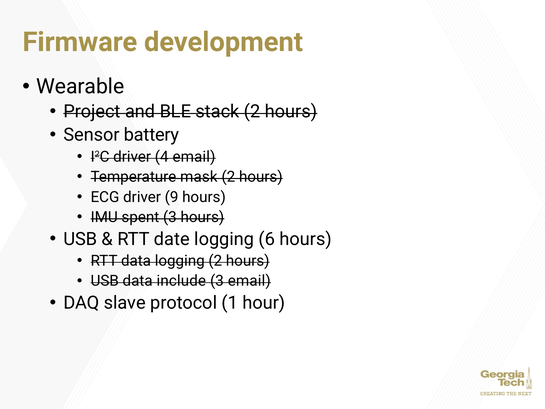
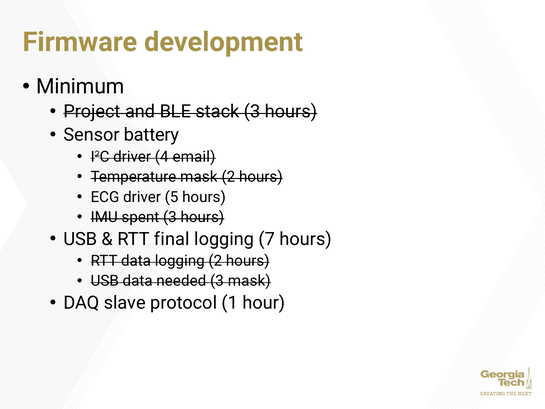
Wearable: Wearable -> Minimum (80, 86)
stack 2: 2 -> 3 (252, 111)
9: 9 -> 5 (172, 197)
date: date -> final (172, 239)
6: 6 -> 7 (267, 239)
include: include -> needed (181, 281)
3 email: email -> mask (249, 281)
